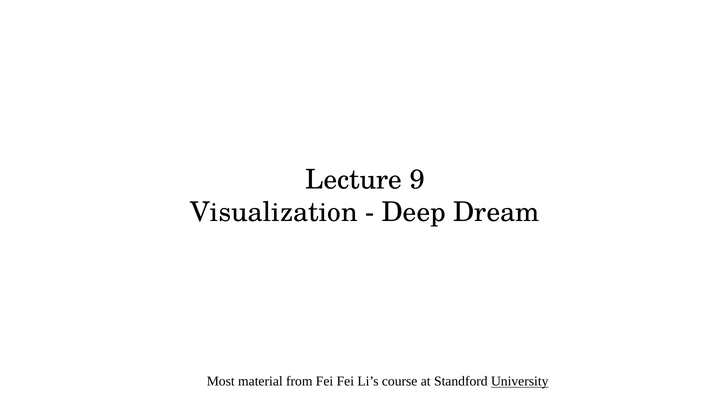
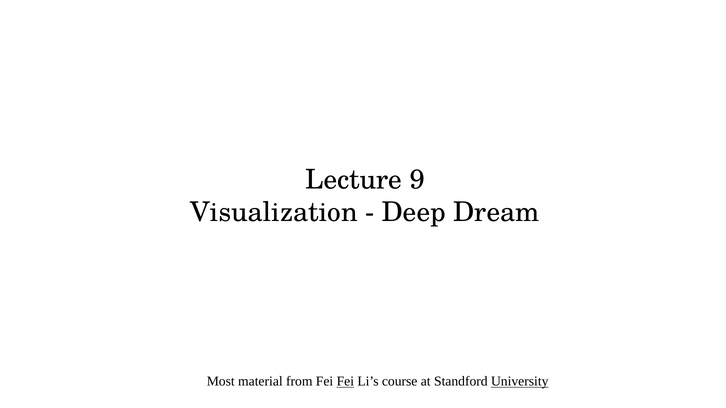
Fei underline: none -> present (345, 382)
